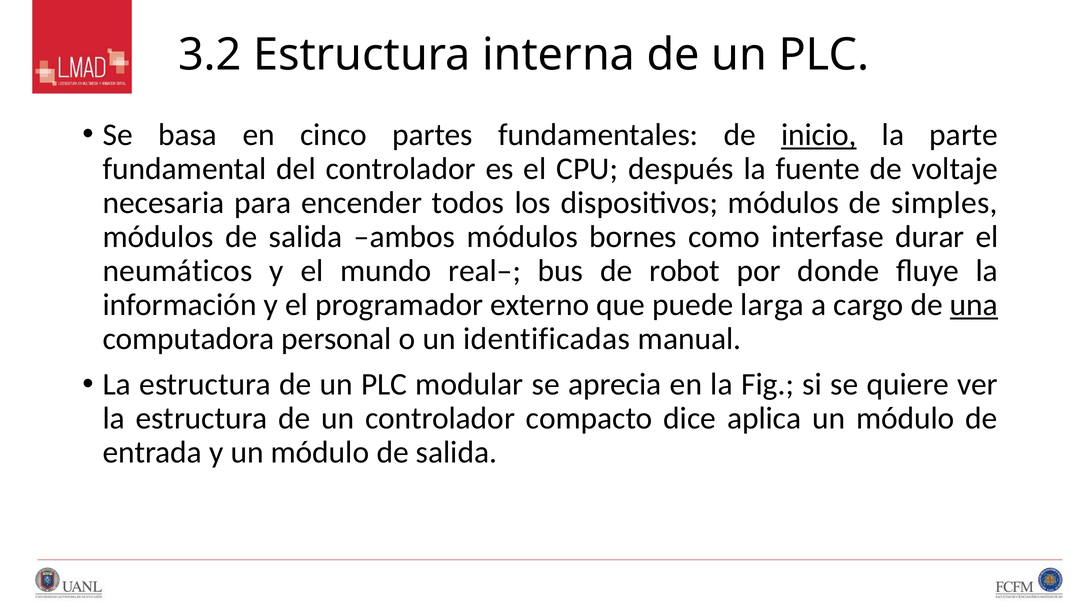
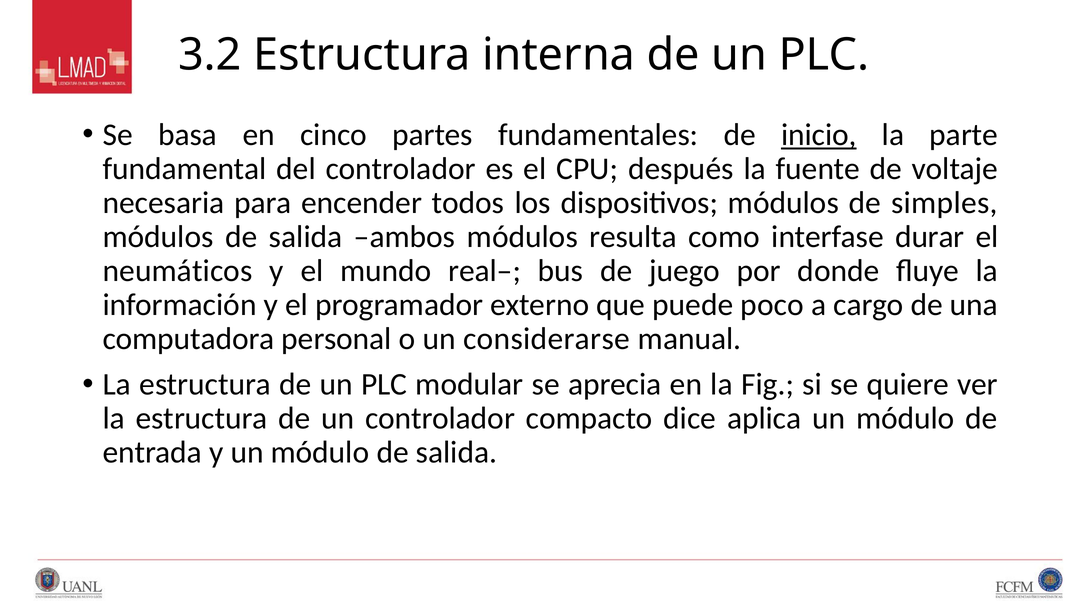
bornes: bornes -> resulta (633, 237)
robot: robot -> juego (685, 271)
larga: larga -> poco (772, 305)
una underline: present -> none (974, 305)
identificadas: identificadas -> considerarse (547, 339)
